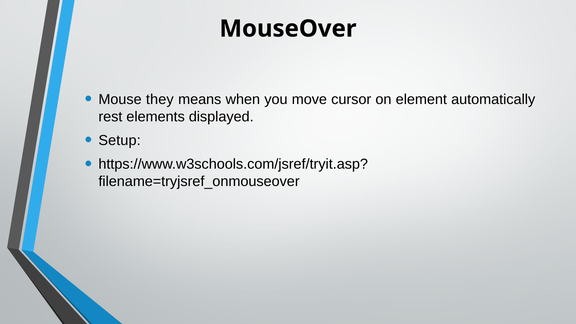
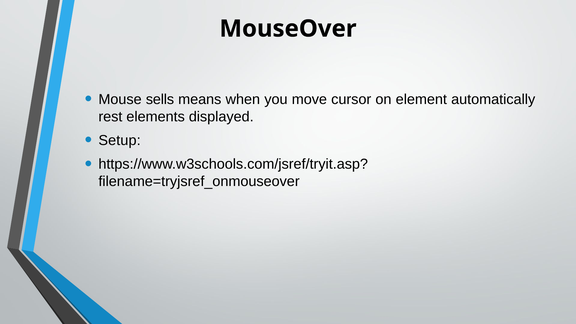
they: they -> sells (160, 99)
